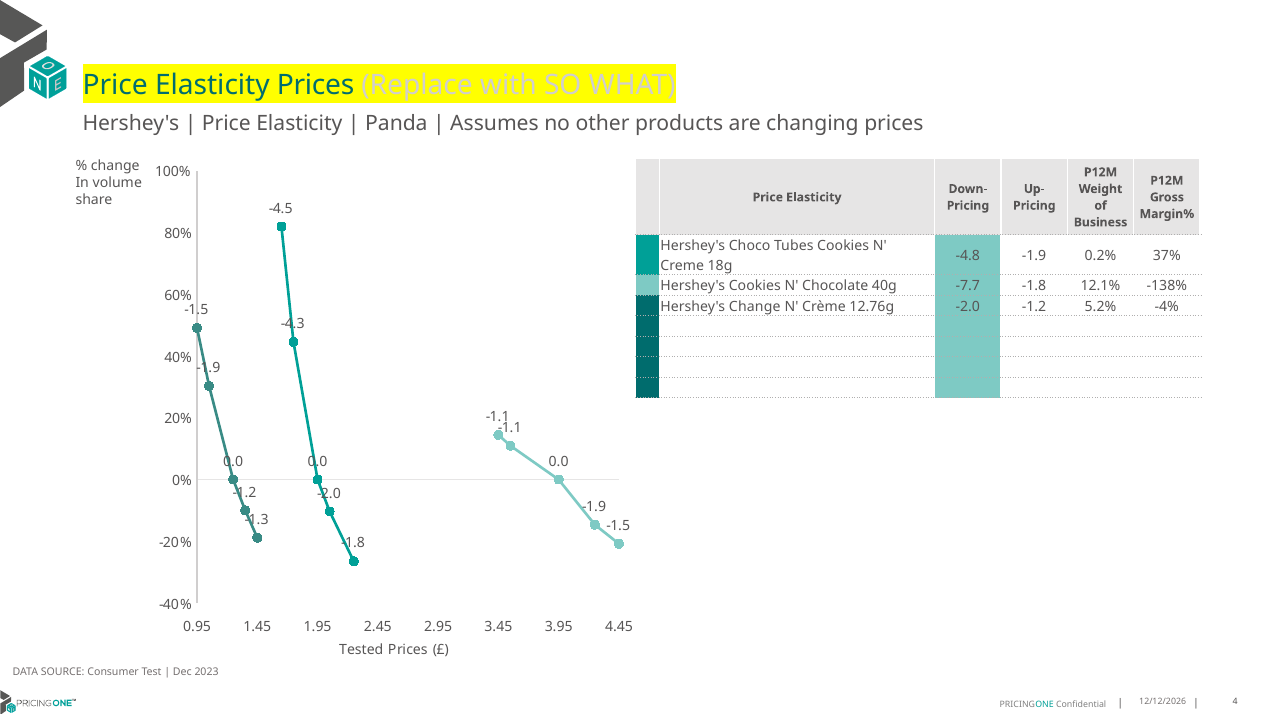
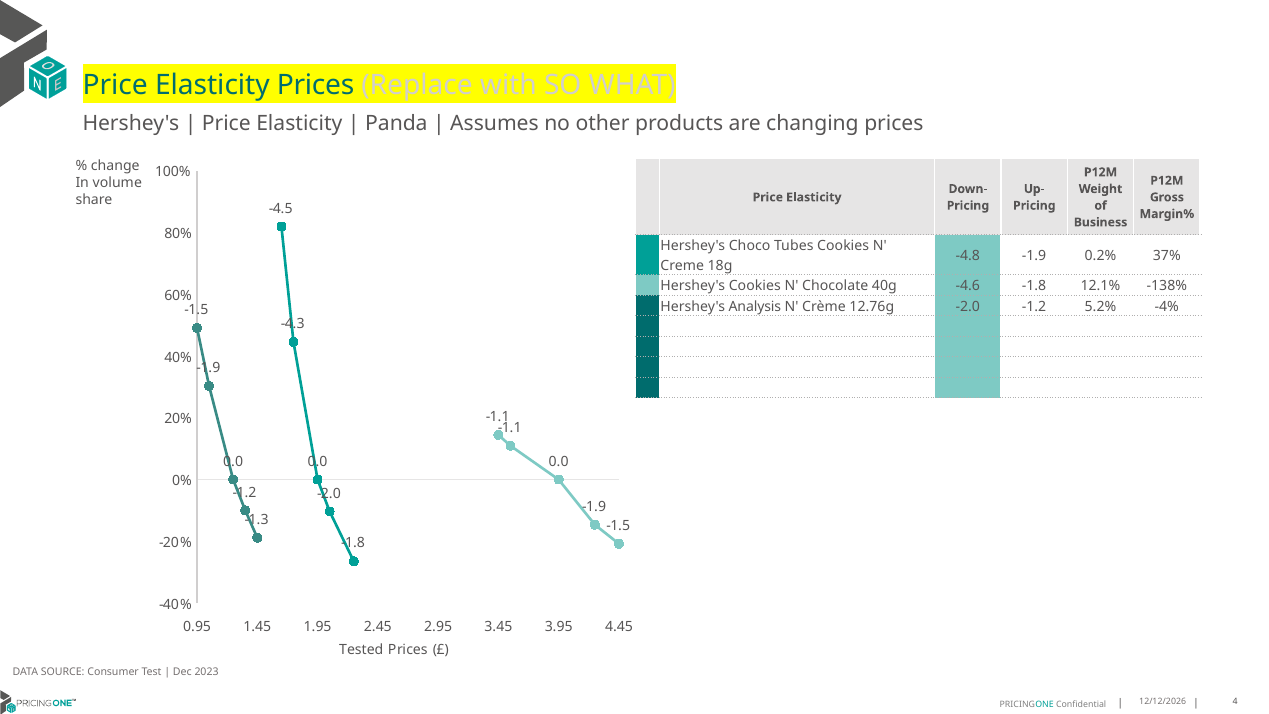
-7.7: -7.7 -> -4.6 (968, 286)
Hershey's Change: Change -> Analysis (755, 307)
